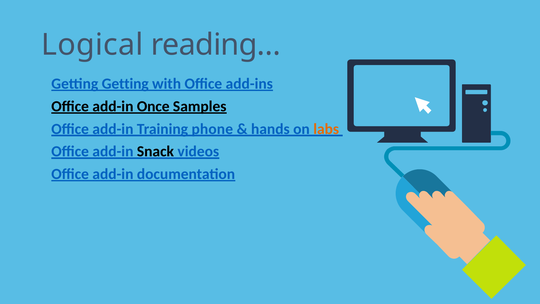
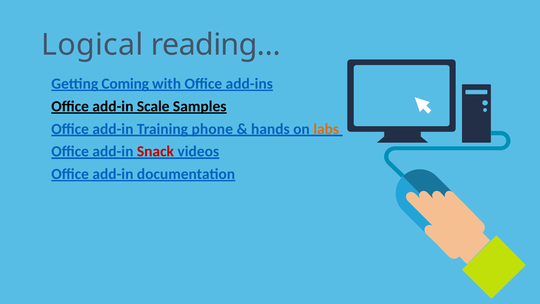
Getting Getting: Getting -> Coming (125, 84)
Once: Once -> Scale (153, 106)
Snack colour: black -> red (155, 151)
